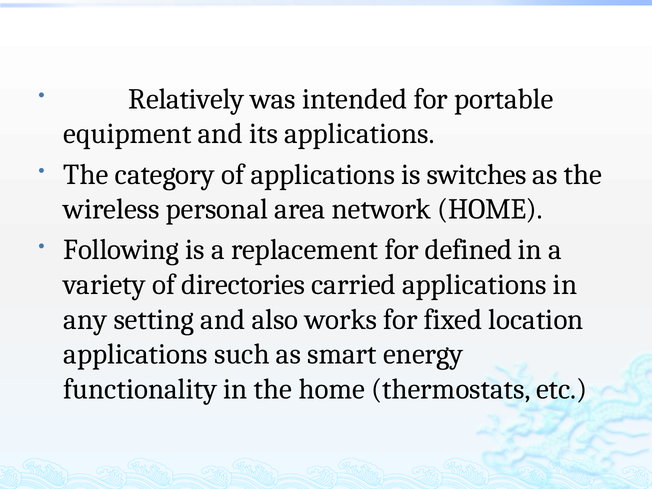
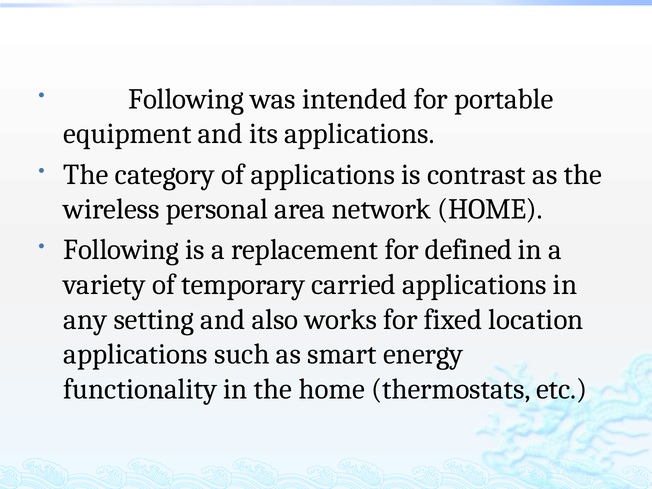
Relatively: Relatively -> Following (186, 99)
switches: switches -> contrast (476, 174)
directories: directories -> temporary (243, 285)
